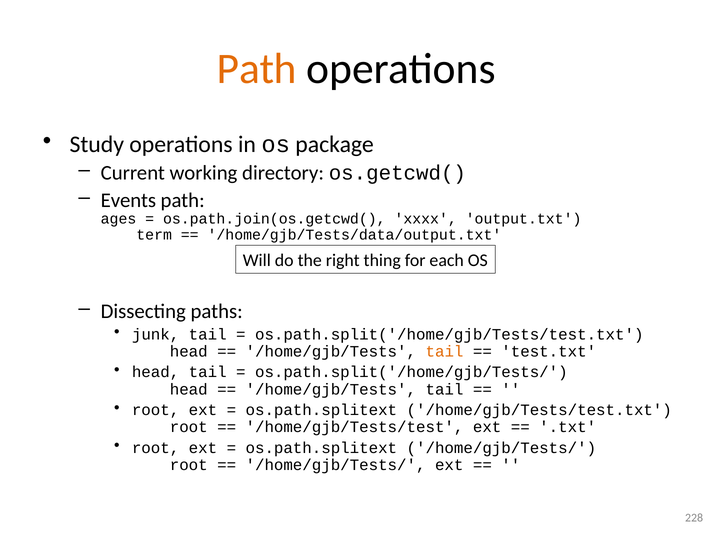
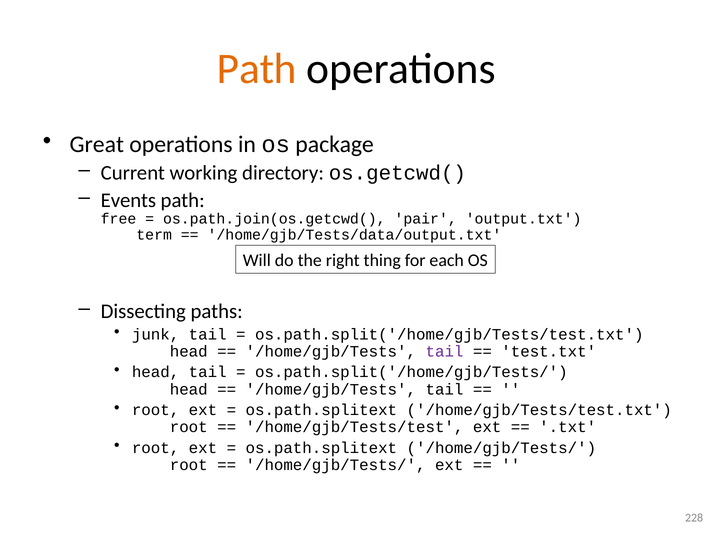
Study: Study -> Great (97, 144)
ages: ages -> free (119, 219)
xxxx: xxxx -> pair (426, 219)
tail colour: orange -> purple (445, 351)
